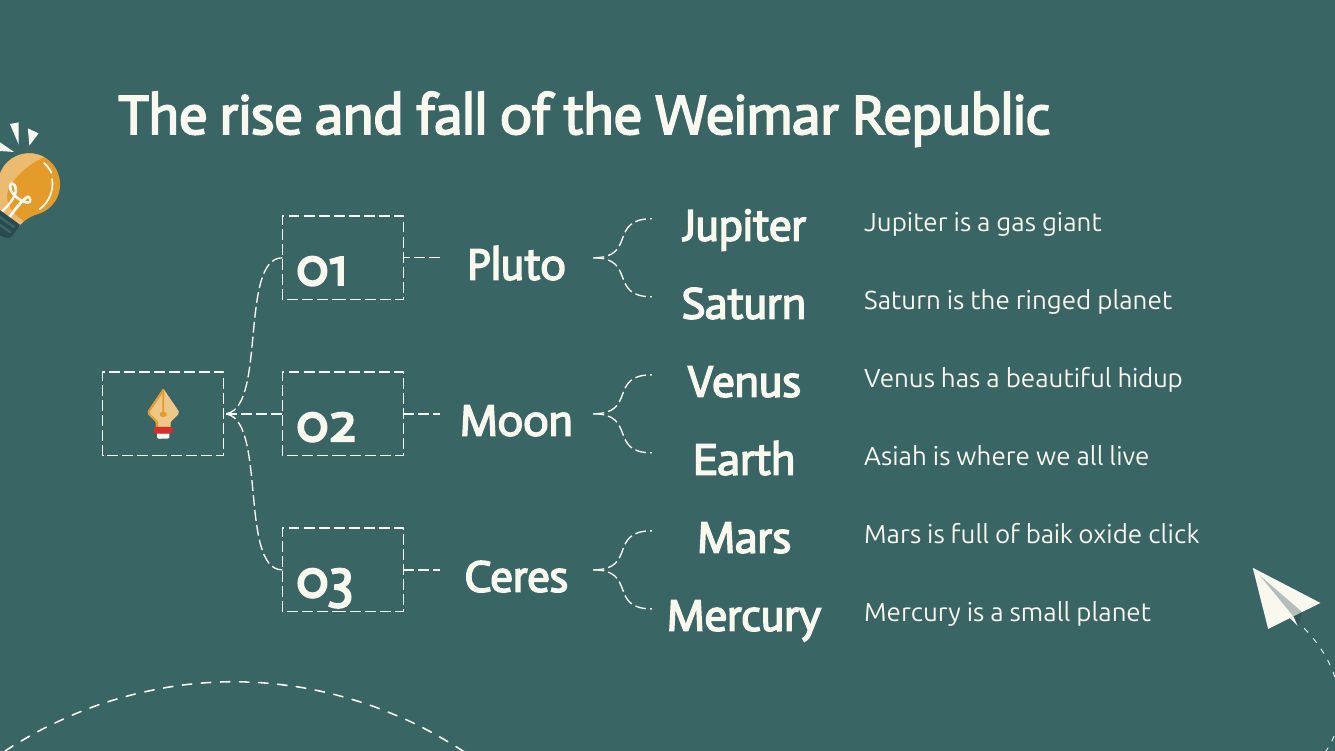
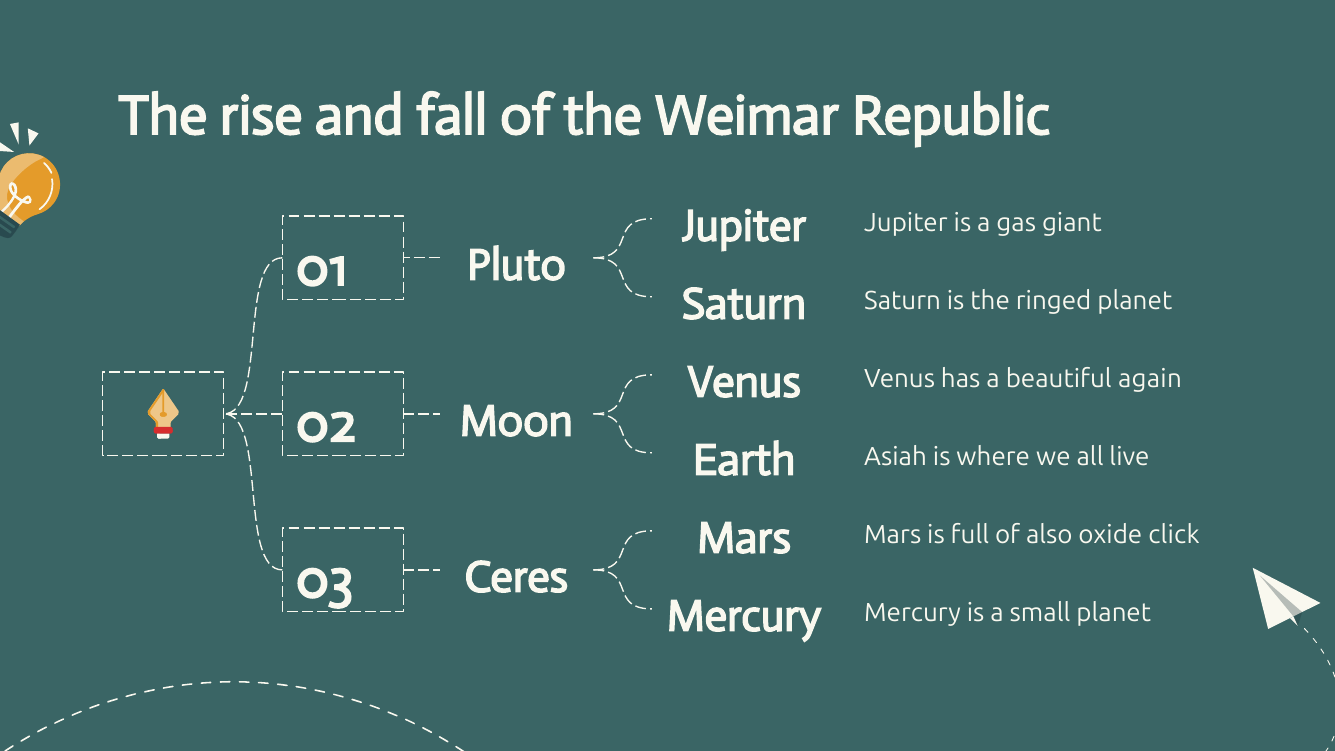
hidup: hidup -> again (1150, 379)
baik: baik -> also (1049, 535)
